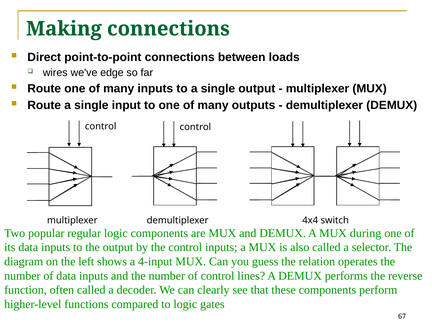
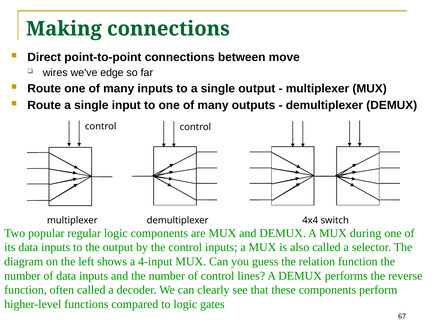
loads: loads -> move (284, 57)
relation operates: operates -> function (358, 262)
